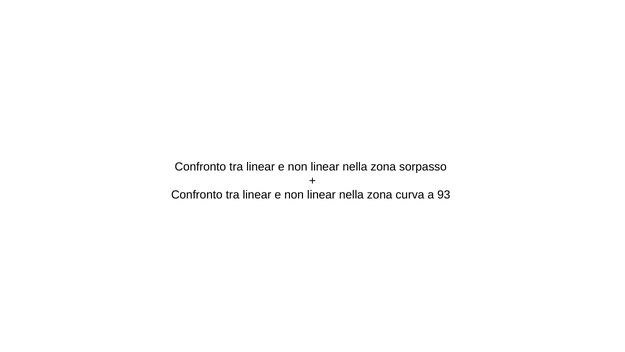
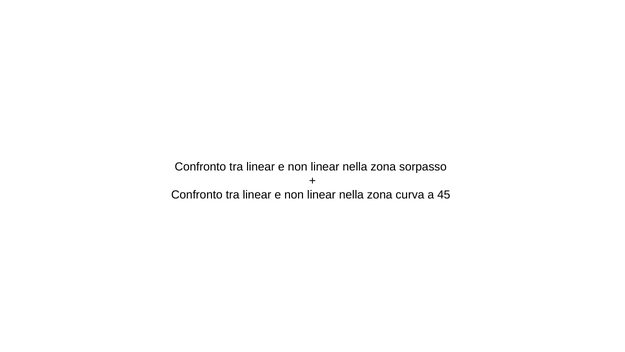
93: 93 -> 45 (444, 195)
